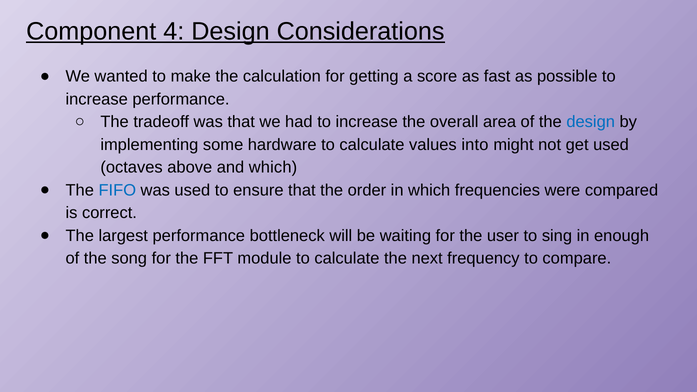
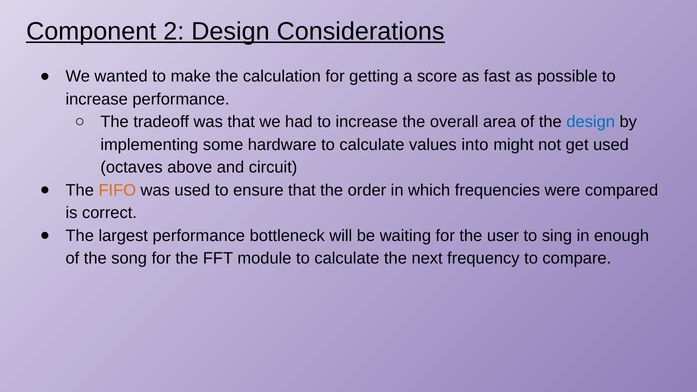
4: 4 -> 2 (174, 31)
and which: which -> circuit (273, 168)
FIFO colour: blue -> orange (117, 190)
